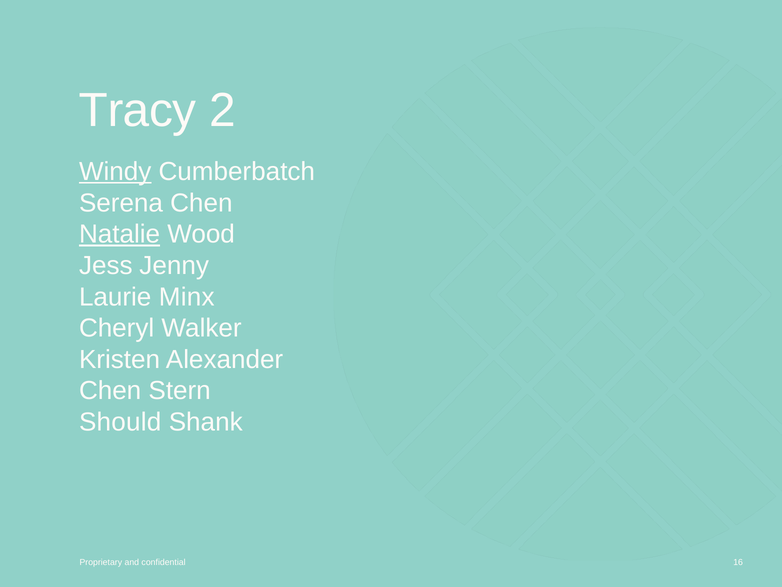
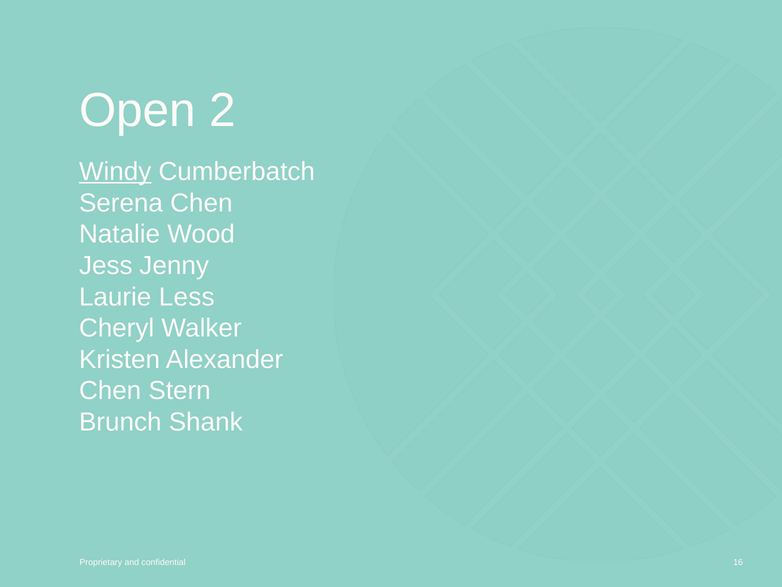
Tracy: Tracy -> Open (137, 110)
Natalie underline: present -> none (120, 234)
Minx: Minx -> Less (187, 297)
Should: Should -> Brunch (120, 422)
